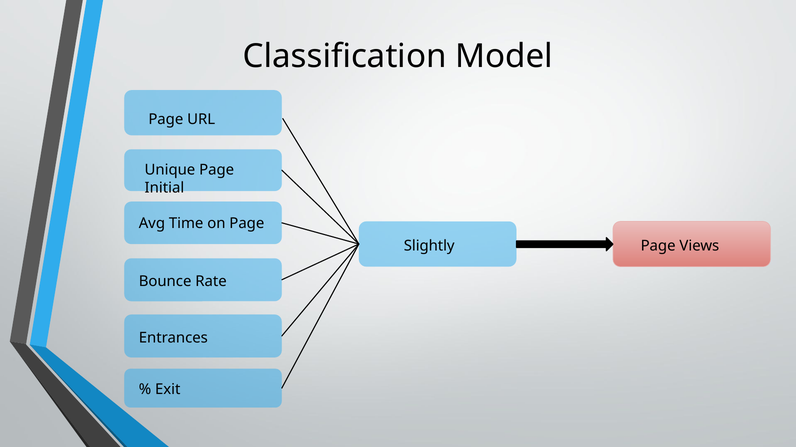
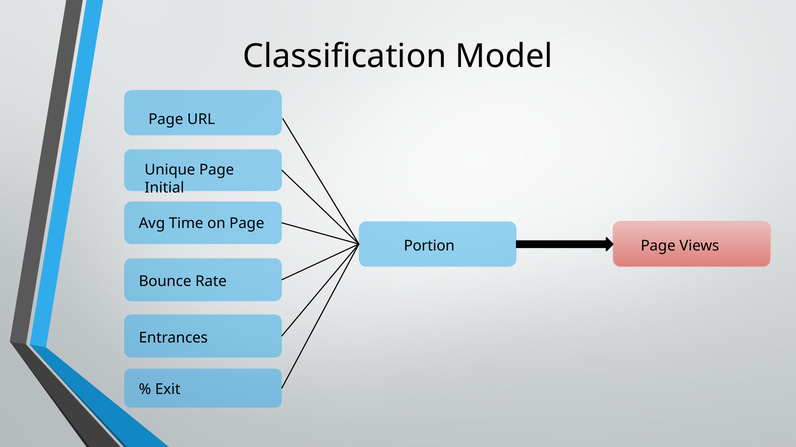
Slightly: Slightly -> Portion (429, 246)
